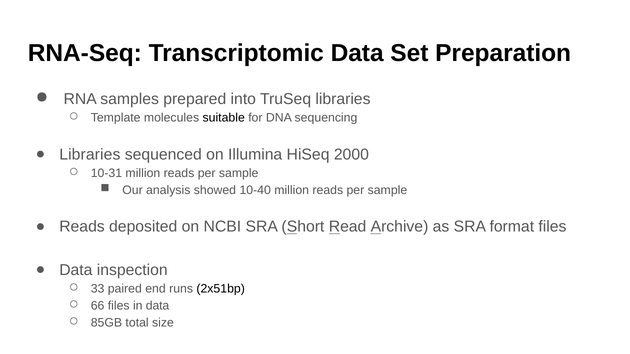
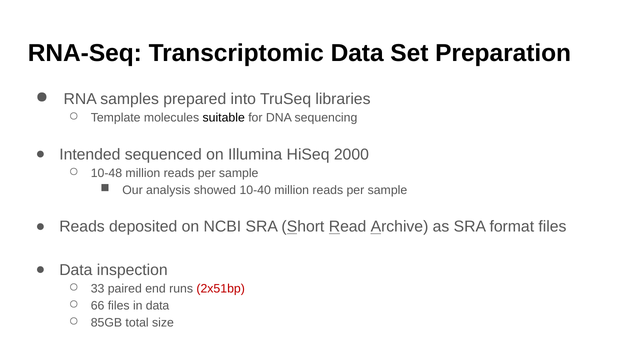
Libraries: Libraries -> Intended (90, 155)
10-31: 10-31 -> 10-48 (106, 173)
2x51bp colour: black -> red (221, 289)
